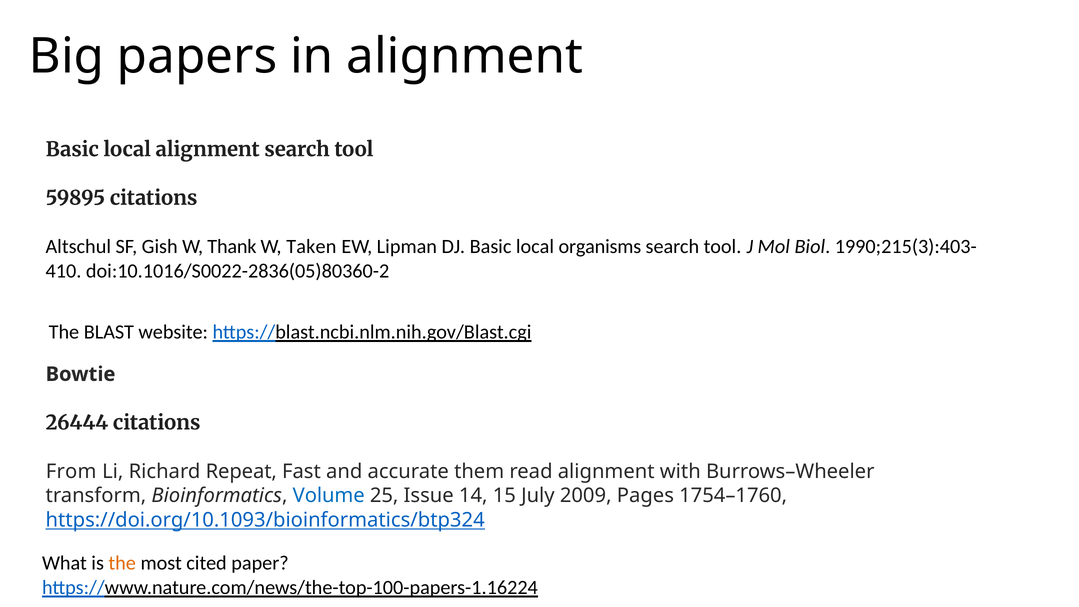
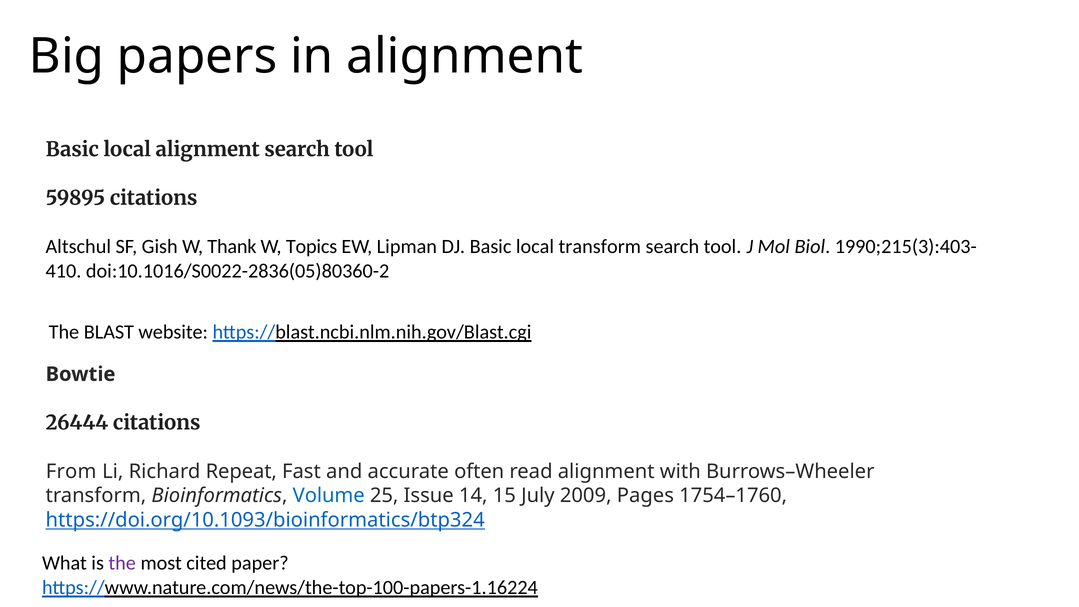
Taken: Taken -> Topics (312, 247)
local organisms: organisms -> transform (600, 247)
them: them -> often (479, 471)
the colour: orange -> purple (122, 563)
